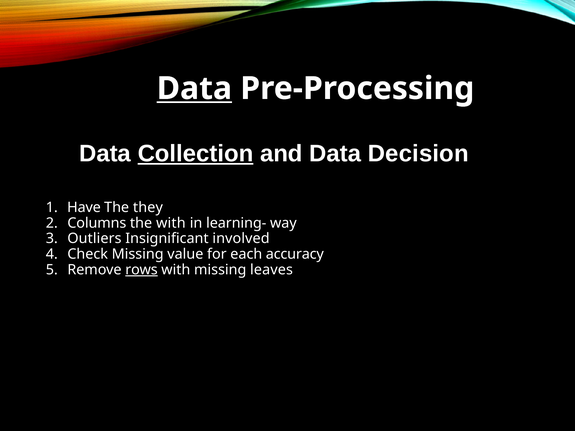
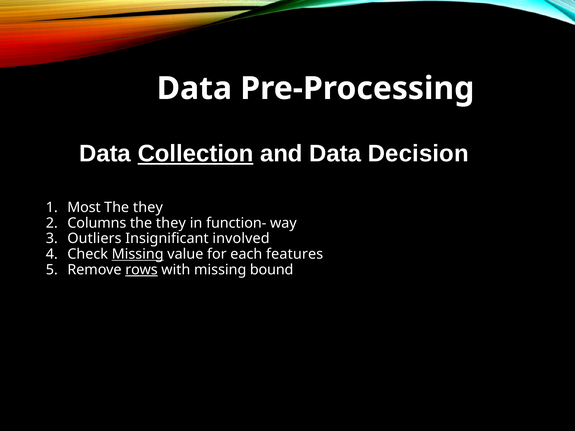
Data underline: present -> none (194, 88)
Have: Have -> Most (84, 208)
with: with -> they (171, 223)
learning-: learning- -> function- (236, 223)
Missing underline: none -> present (138, 254)
accuracy: accuracy -> features (295, 254)
leaves: leaves -> bound (272, 270)
